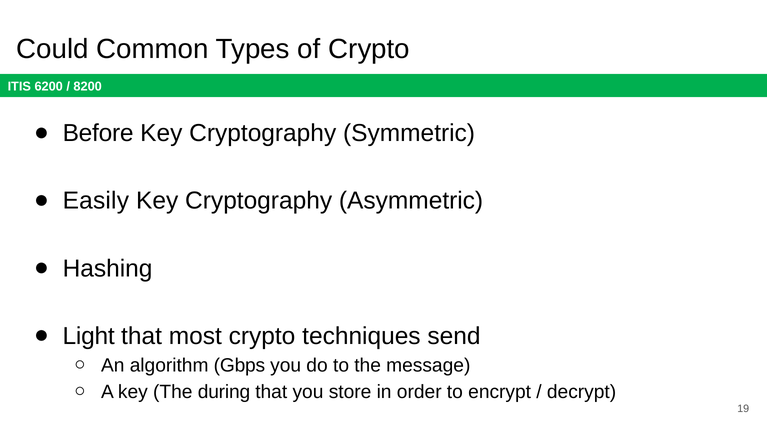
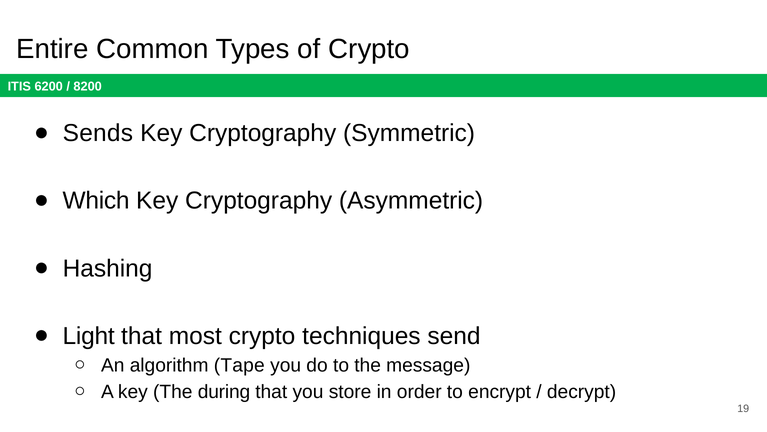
Could: Could -> Entire (52, 49)
Before: Before -> Sends (98, 133)
Easily: Easily -> Which (96, 201)
Gbps: Gbps -> Tape (239, 365)
